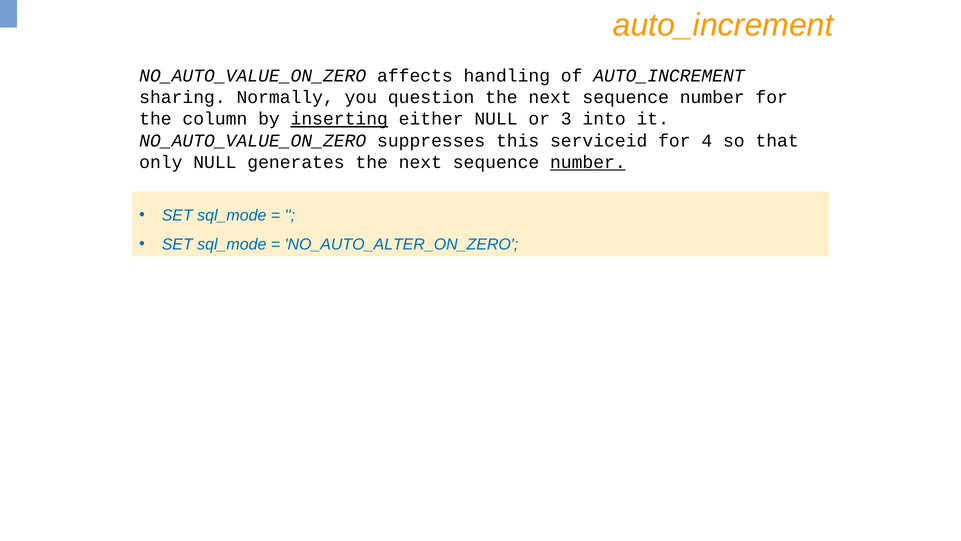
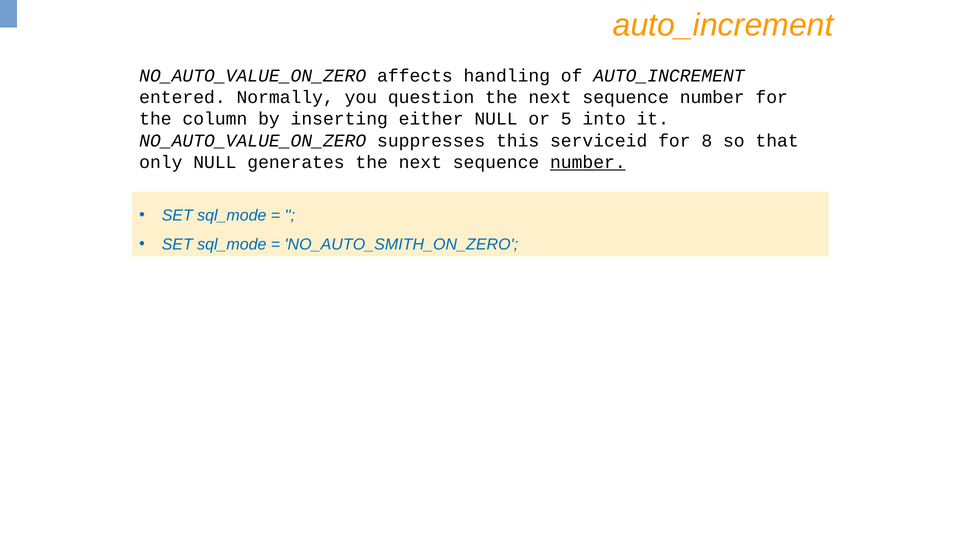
sharing: sharing -> entered (182, 97)
inserting underline: present -> none (339, 119)
3: 3 -> 5 (566, 119)
4: 4 -> 8 (707, 141)
NO_AUTO_ALTER_ON_ZERO: NO_AUTO_ALTER_ON_ZERO -> NO_AUTO_SMITH_ON_ZERO (401, 244)
